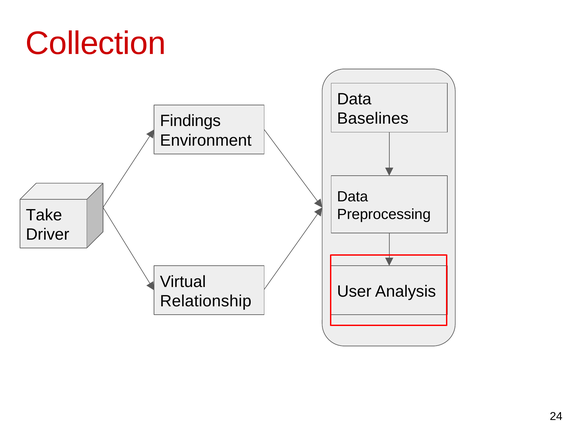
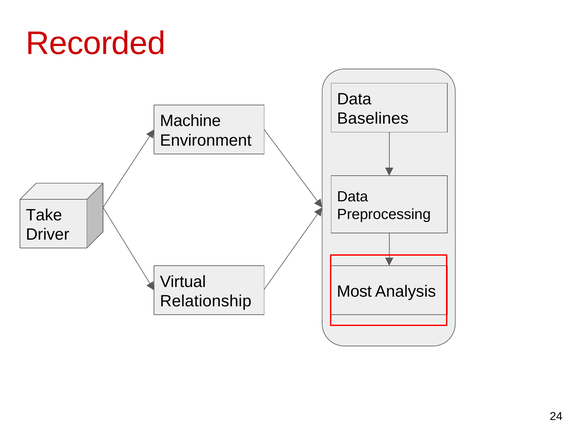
Collection: Collection -> Recorded (96, 44)
Findings: Findings -> Machine (190, 121)
User: User -> Most (354, 292)
